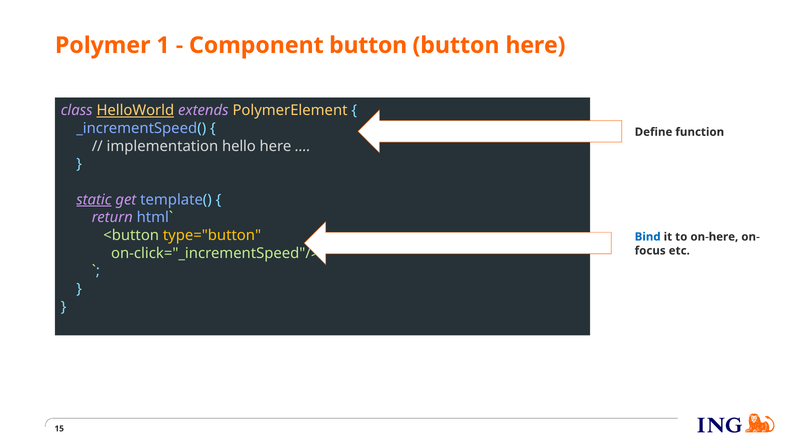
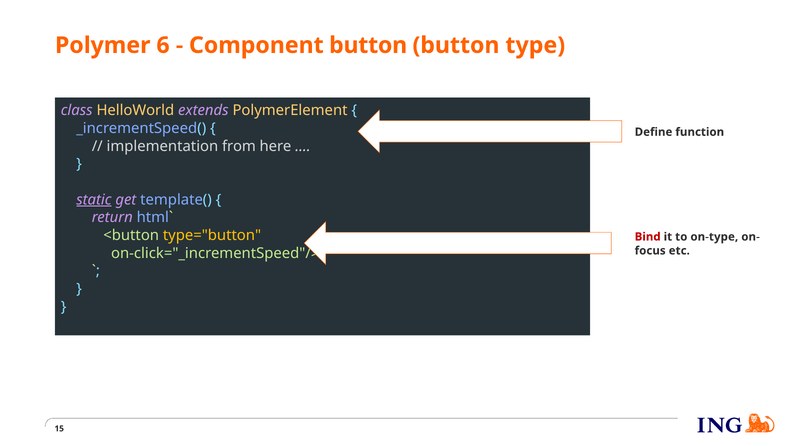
1: 1 -> 6 (163, 45)
button here: here -> type (535, 45)
HelloWorld underline: present -> none (135, 110)
hello: hello -> from (239, 146)
Bind colour: blue -> red (648, 237)
on-here: on-here -> on-type (714, 237)
